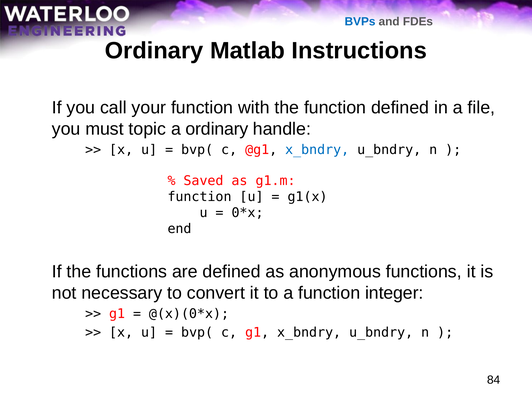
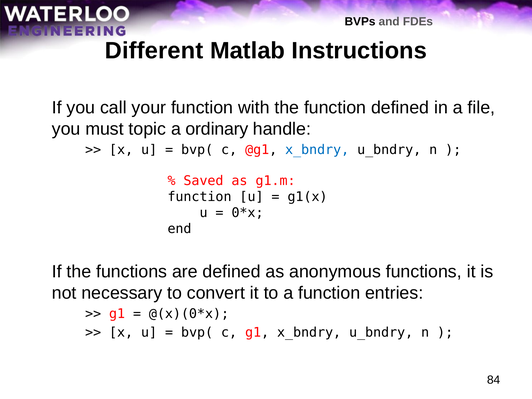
BVPs colour: blue -> black (360, 22)
Ordinary: Ordinary -> Different (154, 51)
integer: integer -> entries (394, 293)
